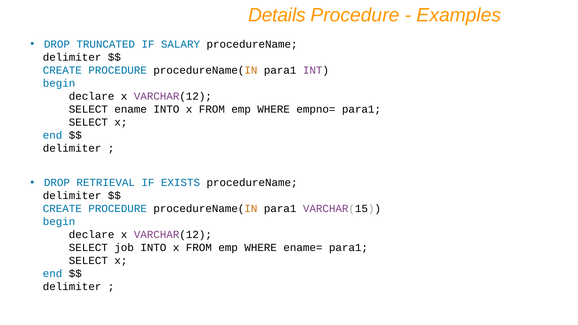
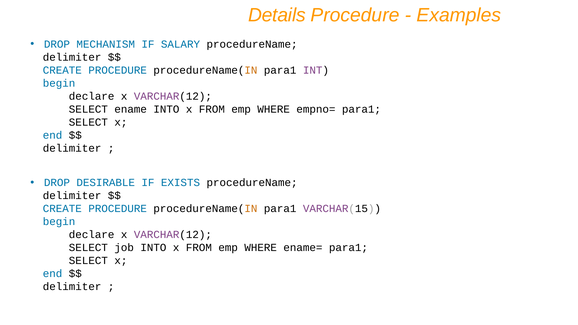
TRUNCATED: TRUNCATED -> MECHANISM (106, 44)
RETRIEVAL: RETRIEVAL -> DESIRABLE (106, 183)
